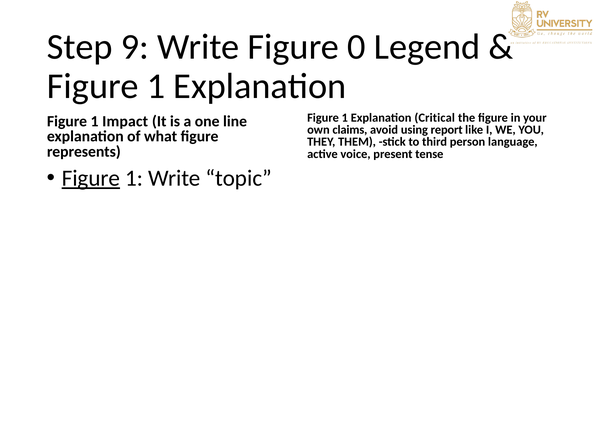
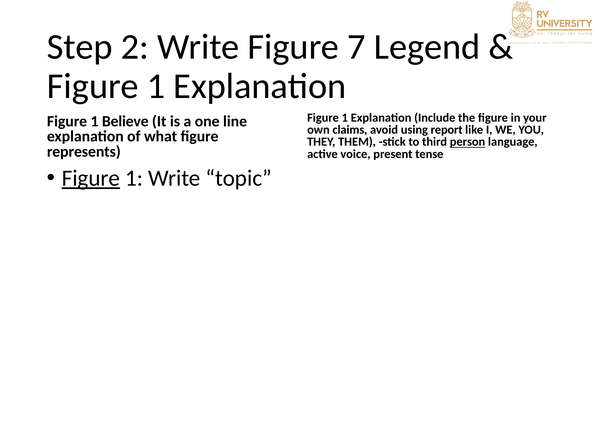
9: 9 -> 2 (135, 47)
0: 0 -> 7 (356, 47)
Critical: Critical -> Include (435, 118)
Impact: Impact -> Believe (125, 121)
person underline: none -> present (468, 142)
